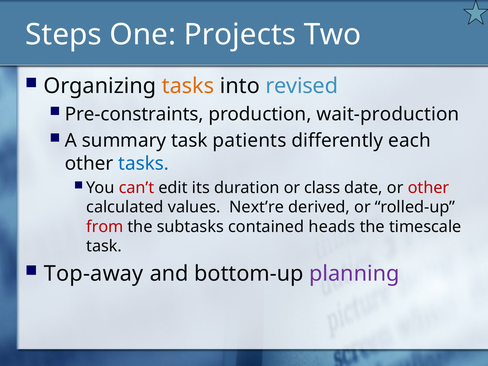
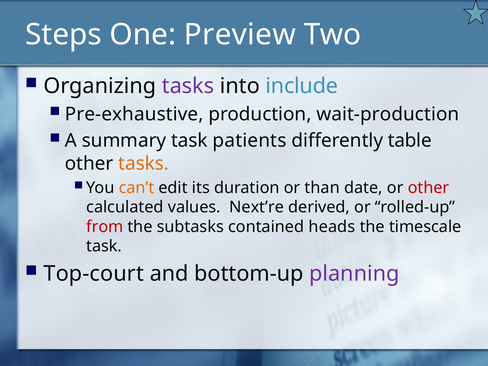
Projects: Projects -> Preview (240, 35)
tasks colour: orange -> purple (188, 86)
revised: revised -> include (302, 86)
Pre-constraints: Pre-constraints -> Pre-exhaustive (134, 114)
each: each -> table (410, 141)
tasks colour: blue -> orange (144, 163)
can’t colour: red -> orange (136, 188)
class: class -> than (322, 188)
Top-away: Top-away -> Top-court (94, 274)
